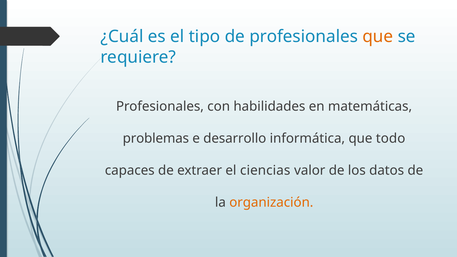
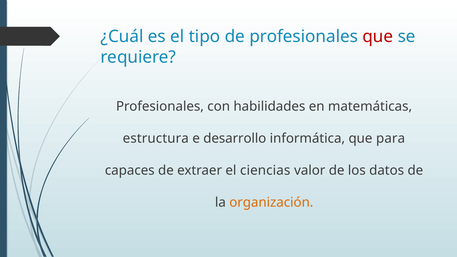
que colour: orange -> red (378, 37)
problemas: problemas -> estructura (156, 138)
todo: todo -> para (391, 138)
